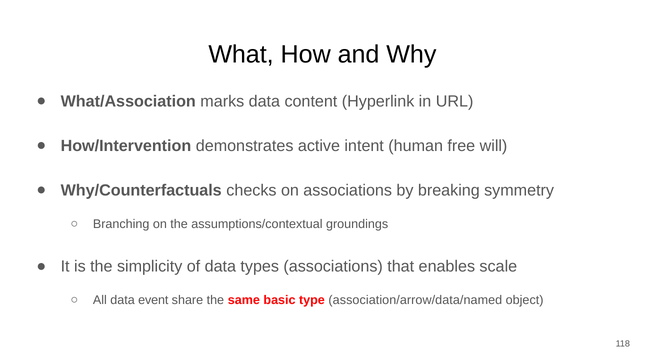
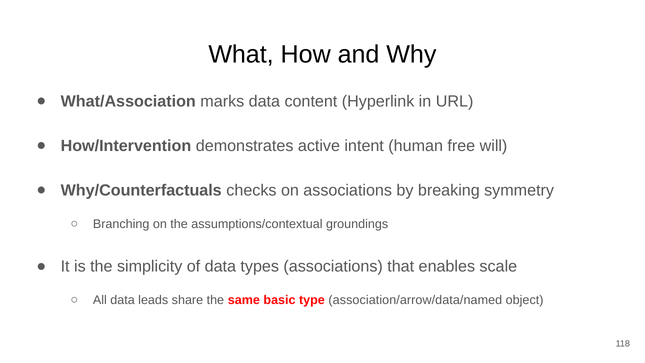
event: event -> leads (153, 300)
